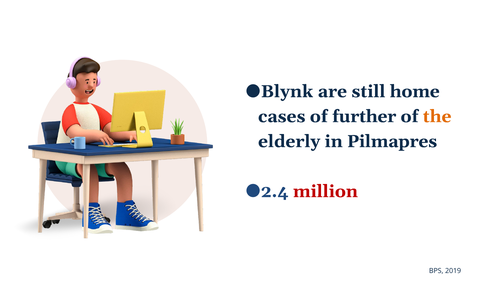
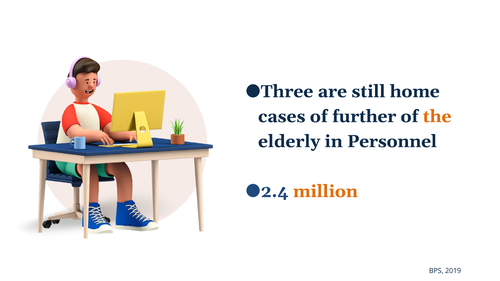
Blynk: Blynk -> Three (287, 92)
Pilmapres: Pilmapres -> Personnel (392, 142)
million colour: red -> orange (325, 192)
